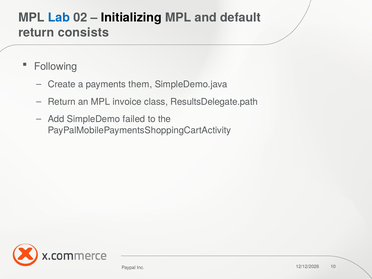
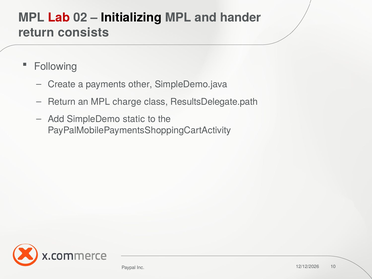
Lab colour: blue -> red (59, 18)
default: default -> hander (241, 18)
them: them -> other (140, 84)
invoice: invoice -> charge (127, 102)
failed: failed -> static (134, 119)
